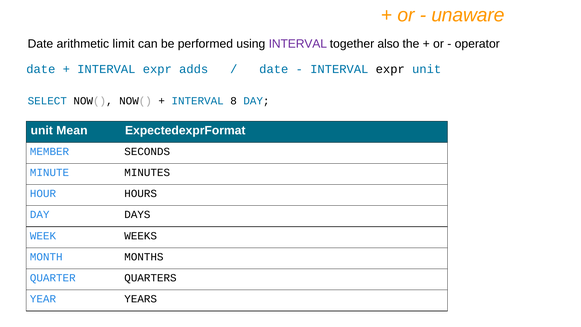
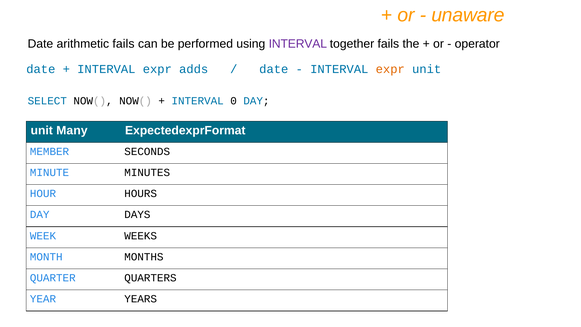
arithmetic limit: limit -> fails (124, 44)
together also: also -> fails (388, 44)
expr colour: black -> orange (390, 69)
8: 8 -> 0 (234, 101)
Mean: Mean -> Many (72, 130)
